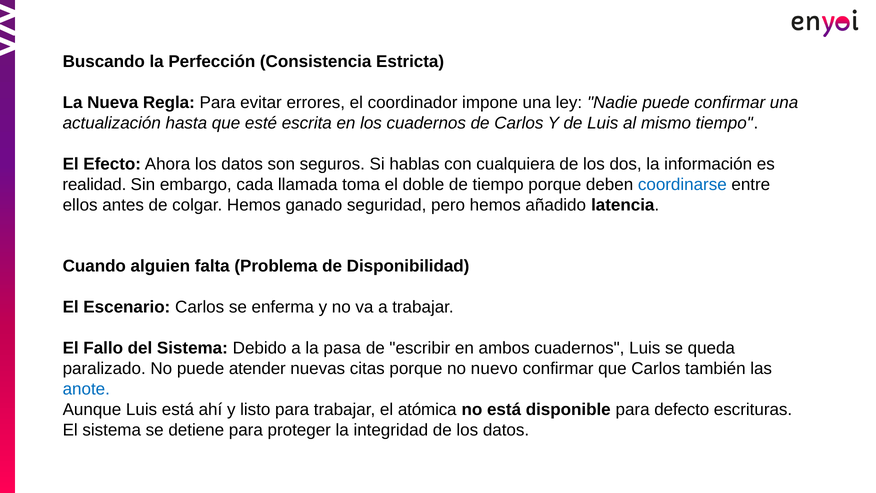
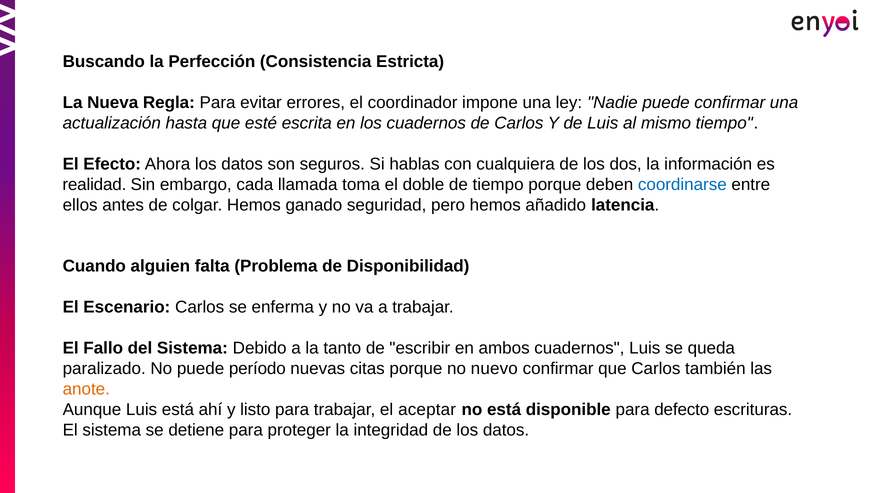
pasa: pasa -> tanto (342, 348)
atender: atender -> período (257, 368)
anote colour: blue -> orange (86, 389)
atómica: atómica -> aceptar (427, 409)
